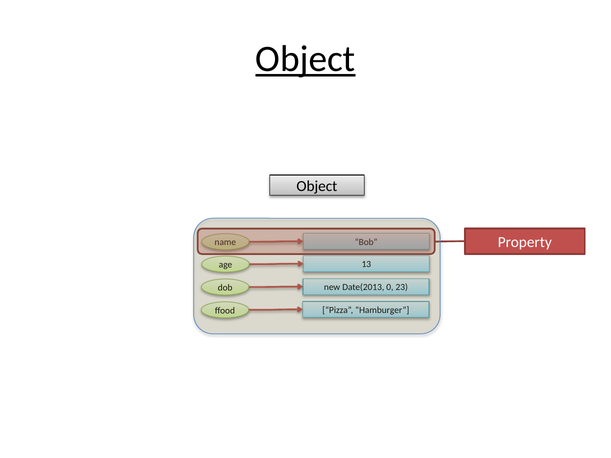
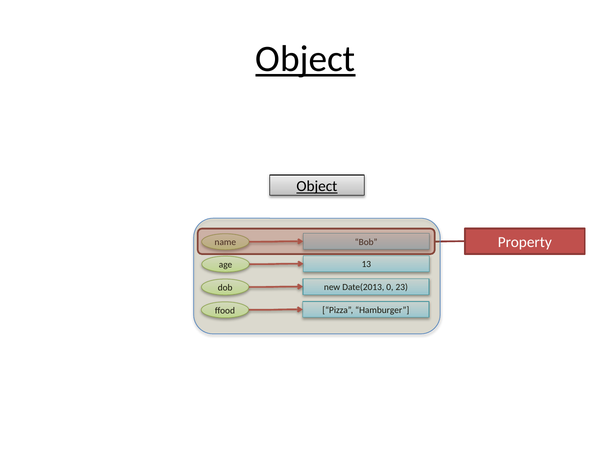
Object underline: none -> present (317, 186)
